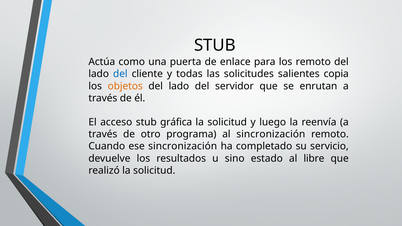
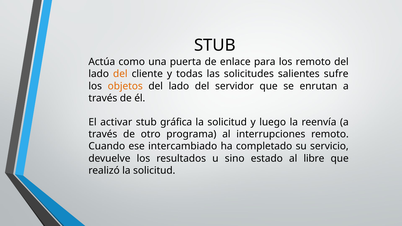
del colour: blue -> orange (120, 74)
copia: copia -> sufre (336, 74)
acceso: acceso -> activar (116, 122)
al sincronización: sincronización -> interrupciones (271, 134)
ese sincronización: sincronización -> intercambiado (183, 146)
